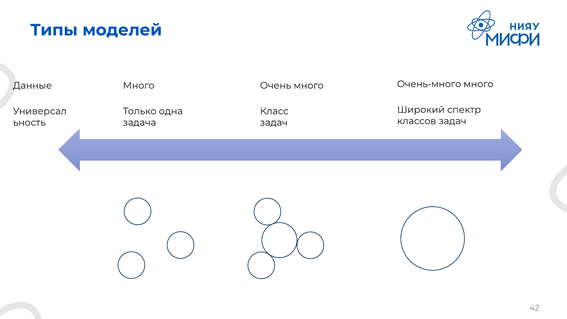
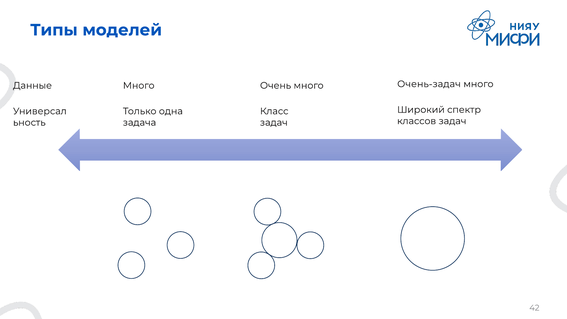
Очень-много: Очень-много -> Очень-задач (429, 84)
